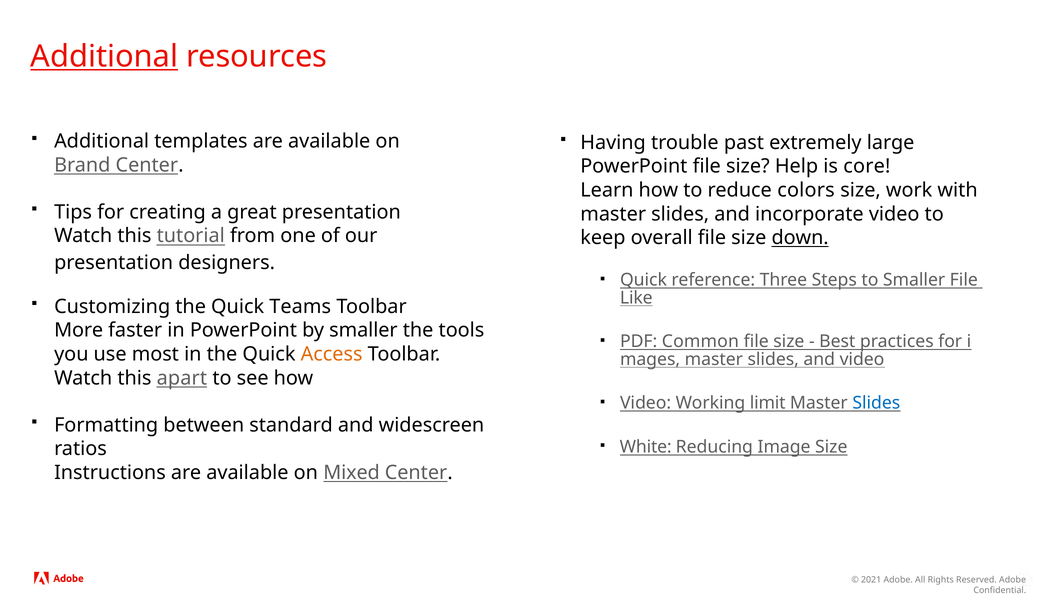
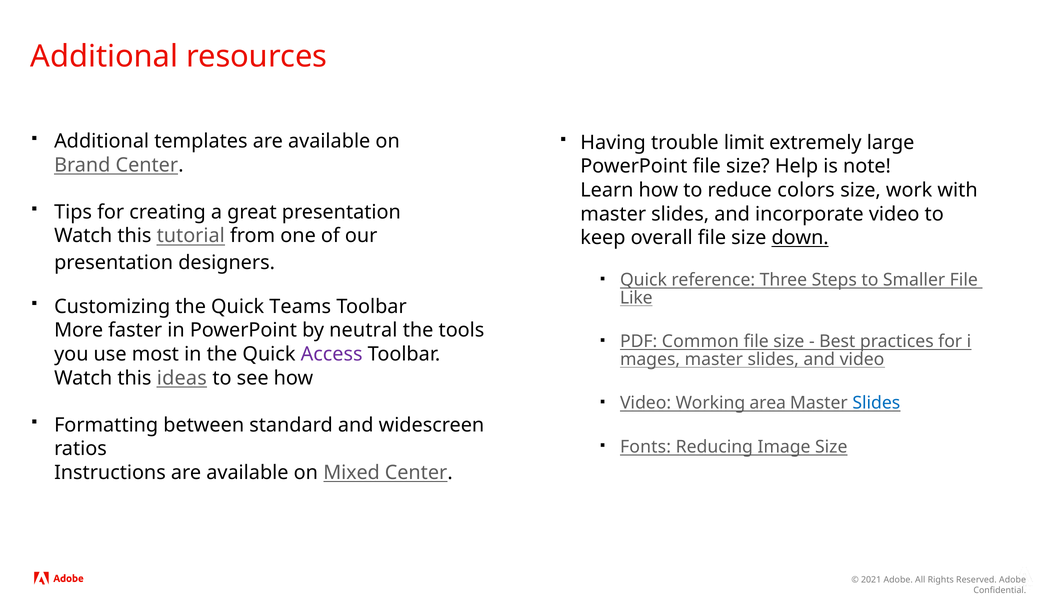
Additional underline: present -> none (104, 56)
past: past -> limit (744, 142)
core: core -> note (867, 166)
by smaller: smaller -> neutral (363, 330)
Access colour: orange -> purple (332, 354)
apart: apart -> ideas (182, 378)
limit: limit -> area (768, 403)
White: White -> Fonts (646, 447)
